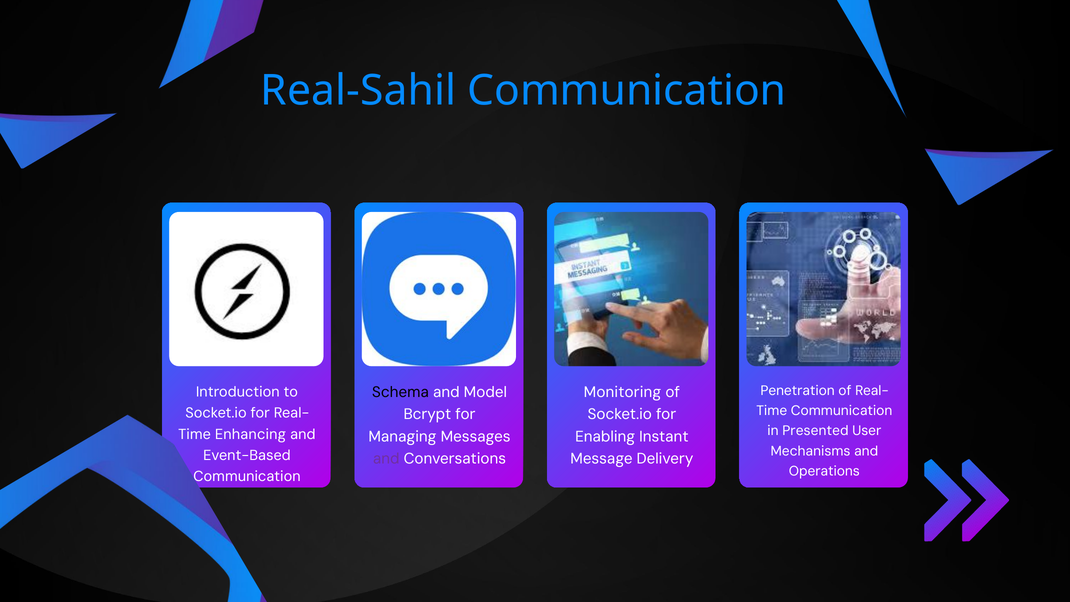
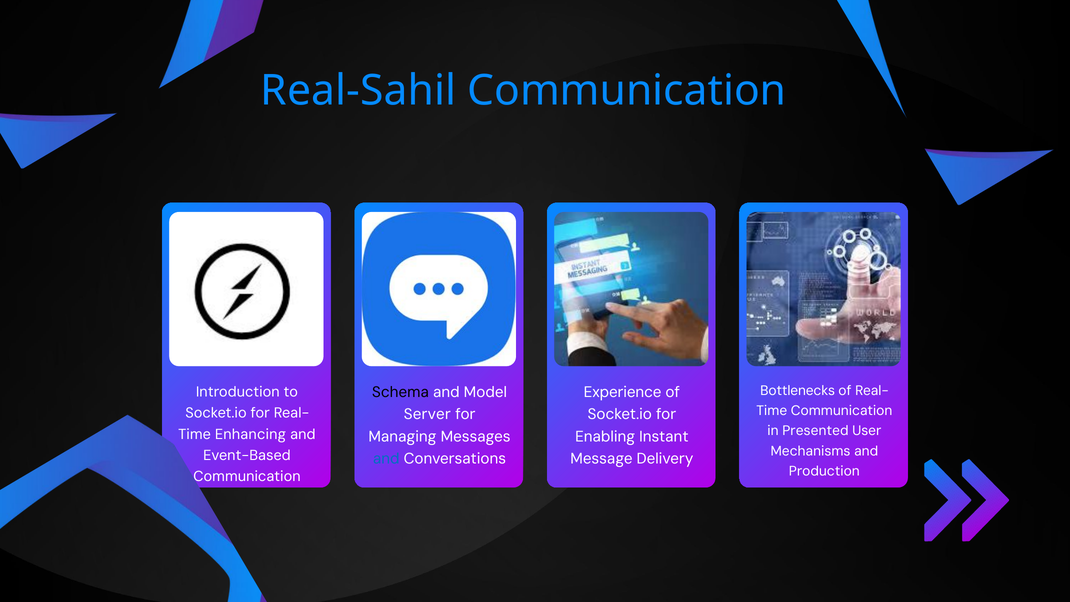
Penetration: Penetration -> Bottlenecks (798, 391)
Monitoring: Monitoring -> Experience (623, 392)
Bcrypt: Bcrypt -> Server (427, 414)
and colour: purple -> blue (386, 459)
Operations: Operations -> Production (824, 471)
